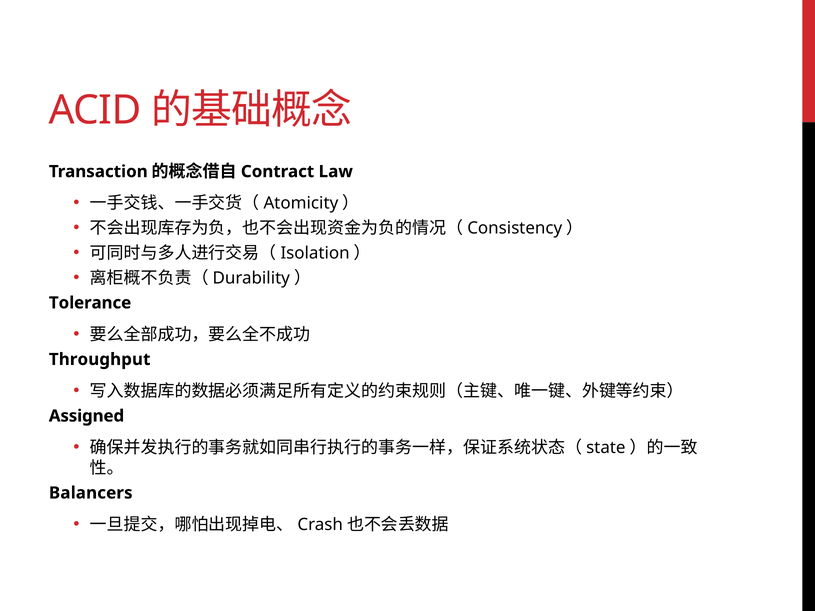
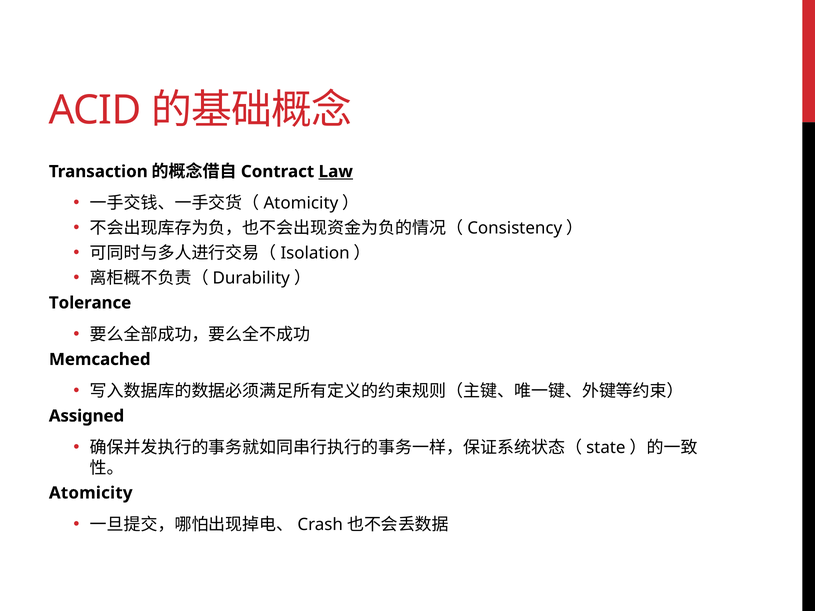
Law underline: none -> present (336, 172)
Throughput: Throughput -> Memcached (100, 360)
Balancers: Balancers -> Atomicity (91, 493)
